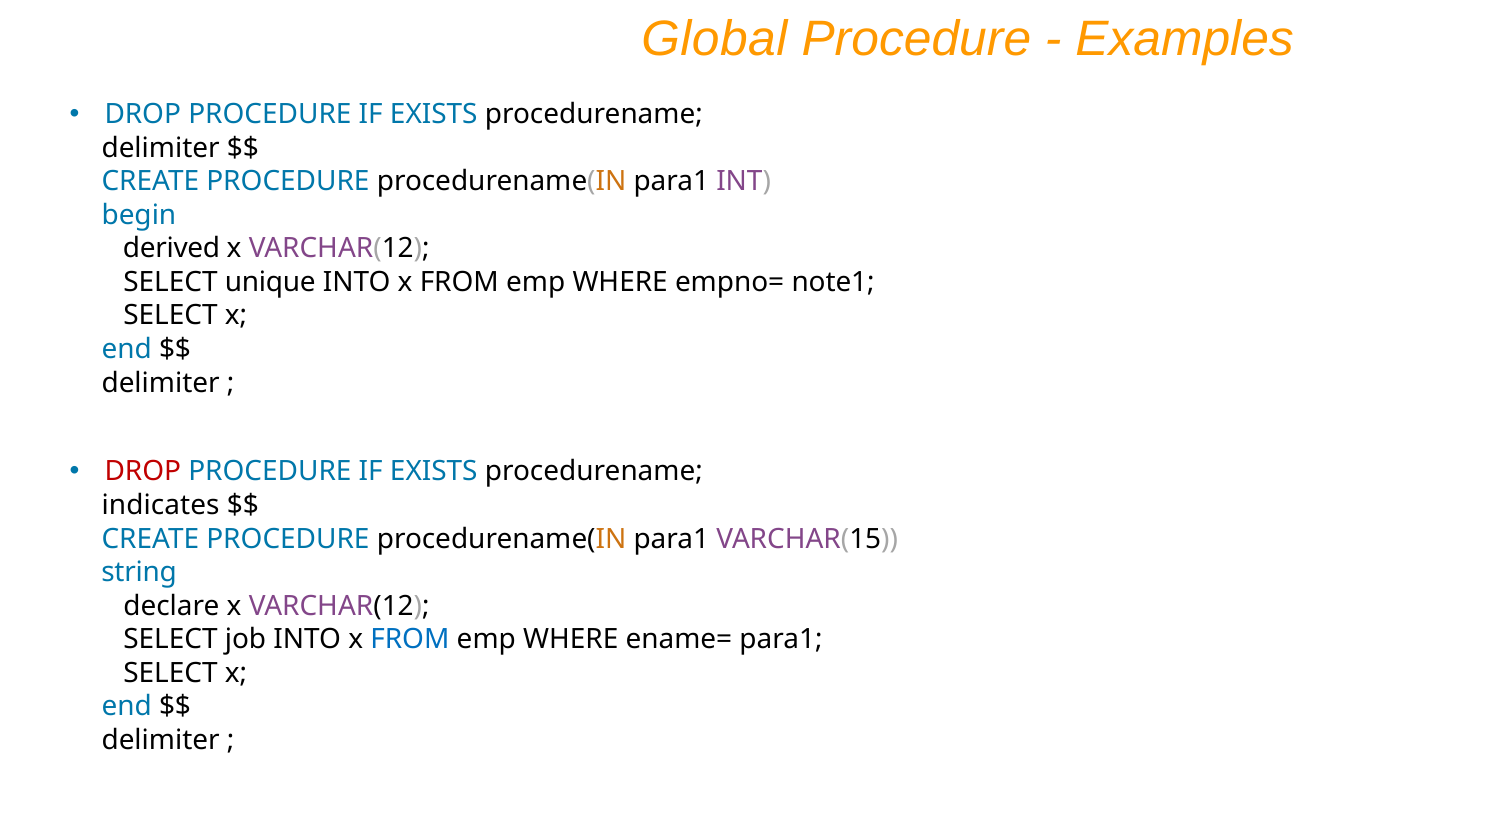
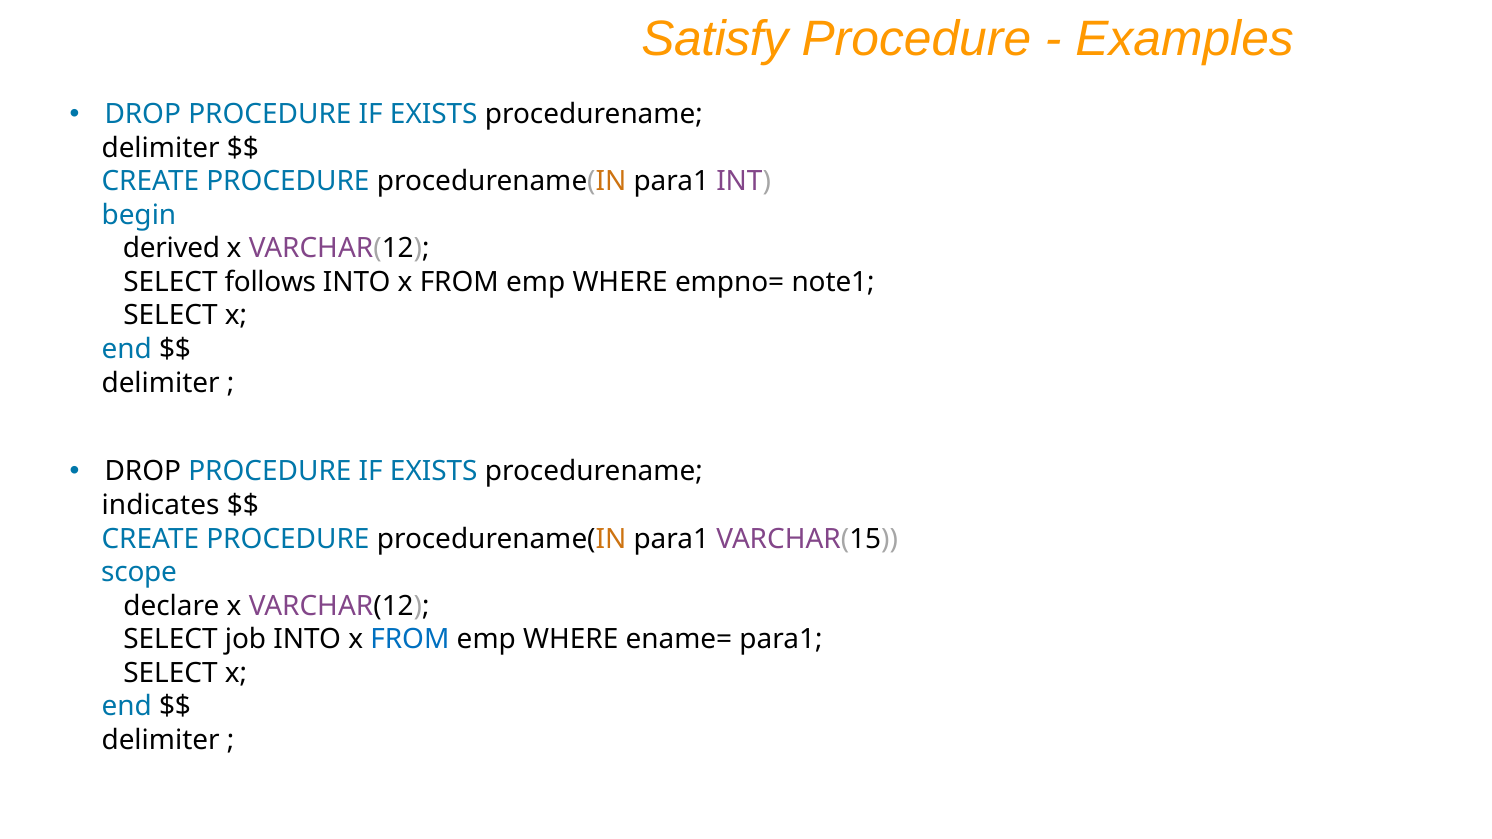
Global: Global -> Satisfy (715, 39)
unique: unique -> follows (270, 282)
DROP colour: red -> black (143, 472)
string: string -> scope (139, 573)
